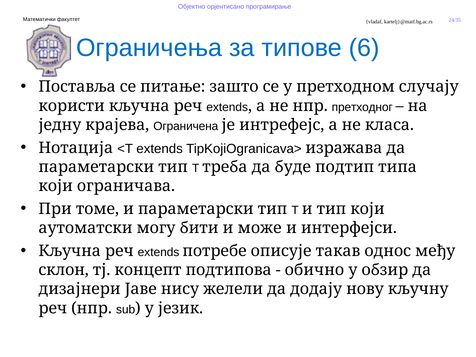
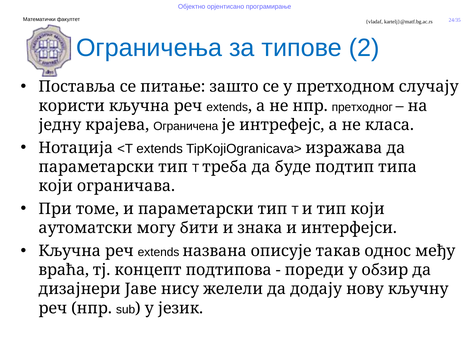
6: 6 -> 2 (364, 48)
може: може -> знака (260, 228)
потребе: потребе -> названа (215, 251)
склон: склон -> враћа (64, 270)
обично: обично -> пореди (314, 270)
